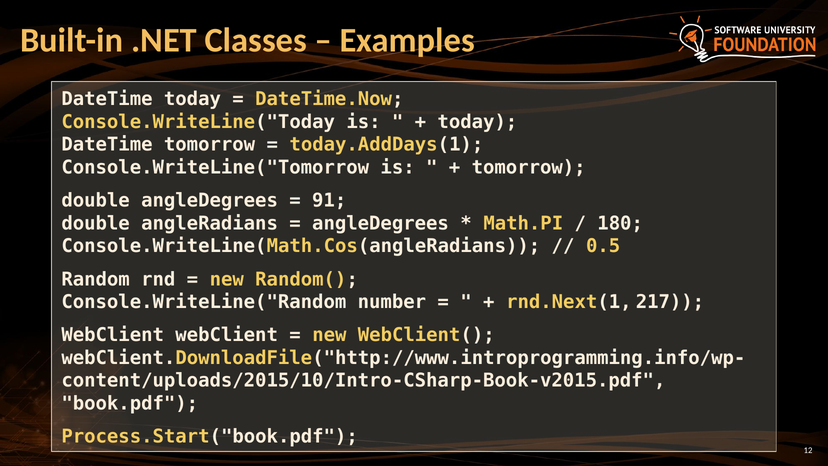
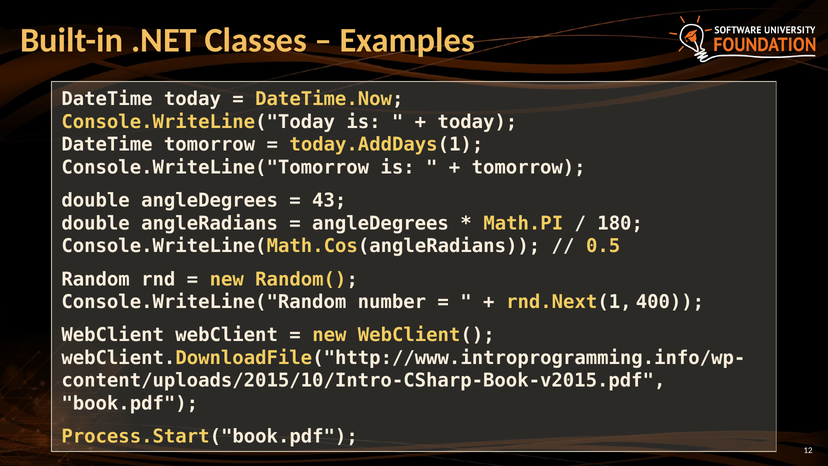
91: 91 -> 43 (329, 201)
217: 217 -> 400 (670, 302)
